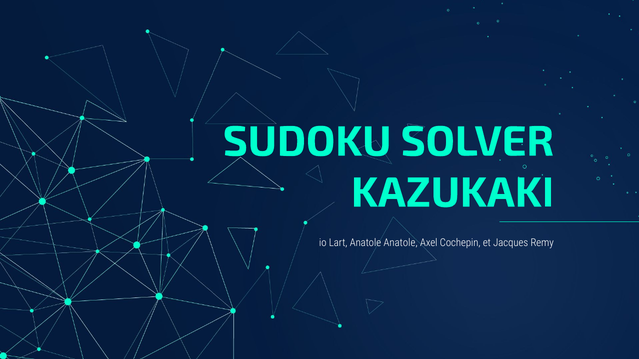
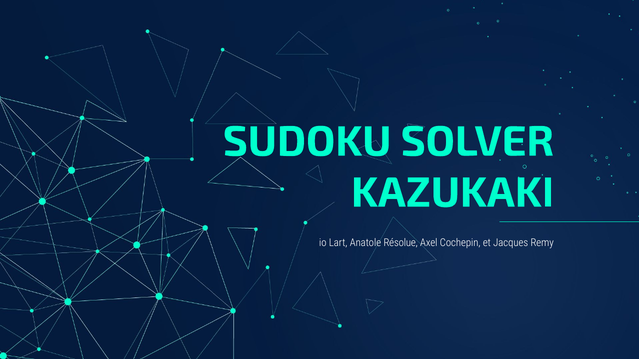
Anatole Anatole: Anatole -> Résolue (401, 243)
